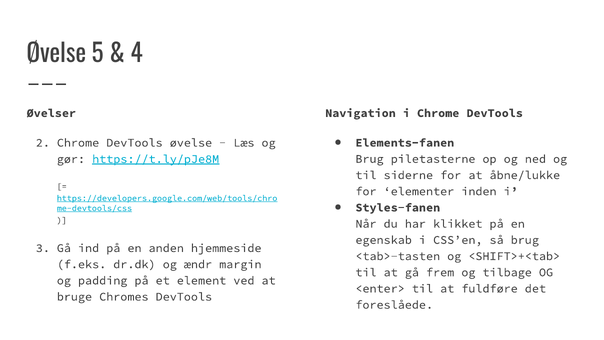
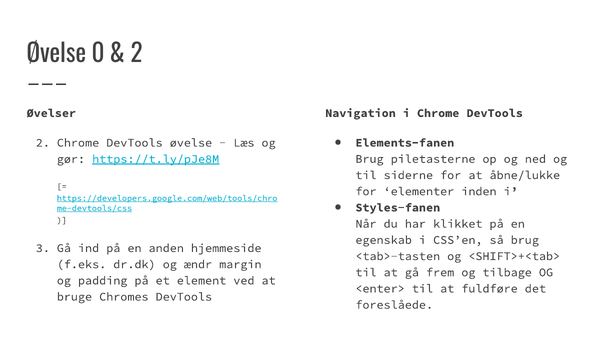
5: 5 -> 0 (98, 54)
4: 4 -> 2 (137, 54)
